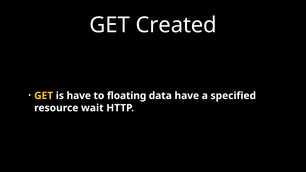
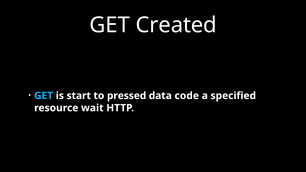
GET colour: yellow -> light blue (44, 96)
is have: have -> start (79, 96)
floating: floating -> pressed (127, 96)
data have: have -> code (187, 96)
